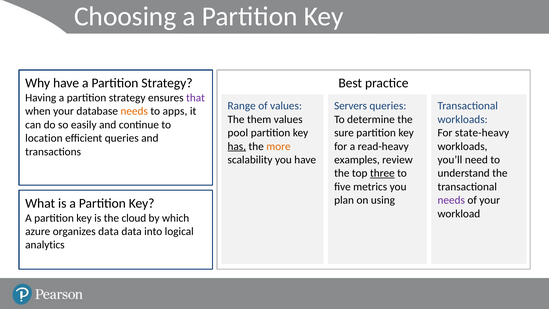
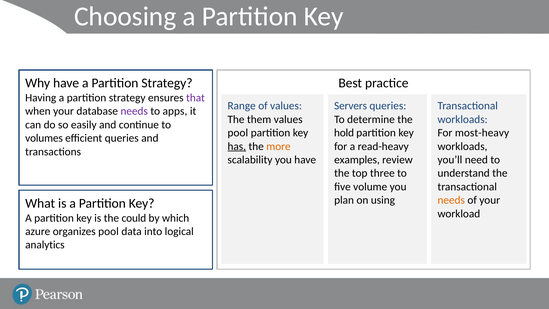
needs colour: orange -> purple (134, 111)
sure: sure -> hold (344, 133)
state-heavy: state-heavy -> most-heavy (482, 133)
location: location -> volumes (44, 138)
three underline: present -> none (382, 173)
metrics: metrics -> volume (370, 187)
needs colour: purple -> orange (451, 200)
cloud: cloud -> could (134, 218)
organizes data: data -> pool (108, 231)
